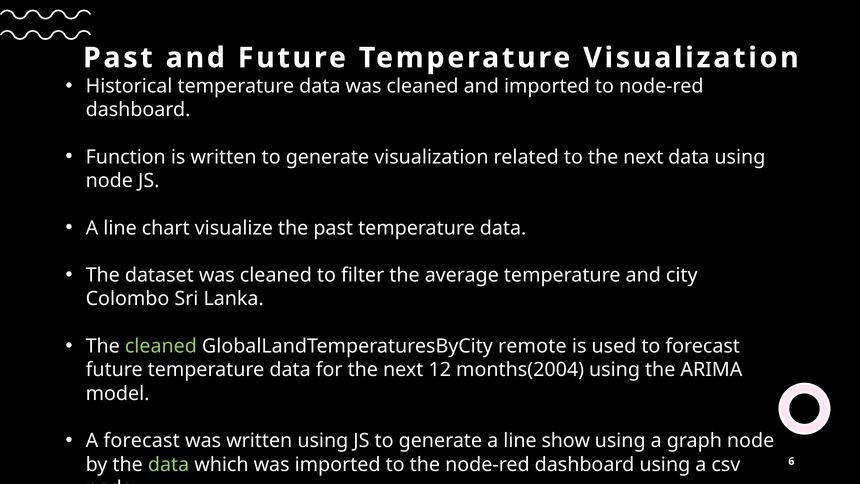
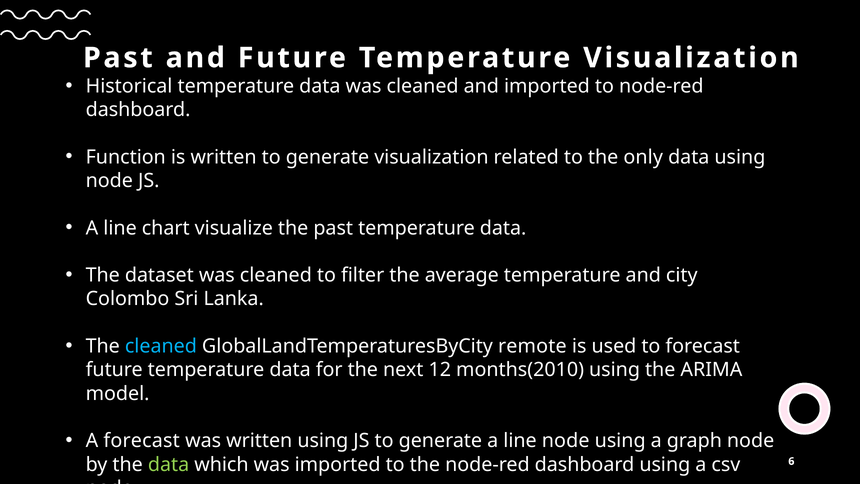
to the next: next -> only (643, 157)
cleaned colour: light green -> light blue (161, 346)
months(2004: months(2004 -> months(2010 (520, 370)
line show: show -> node (566, 441)
